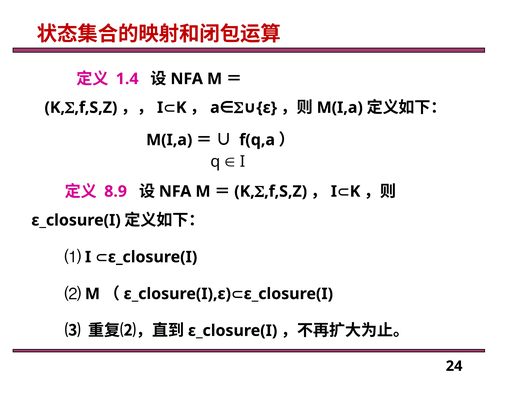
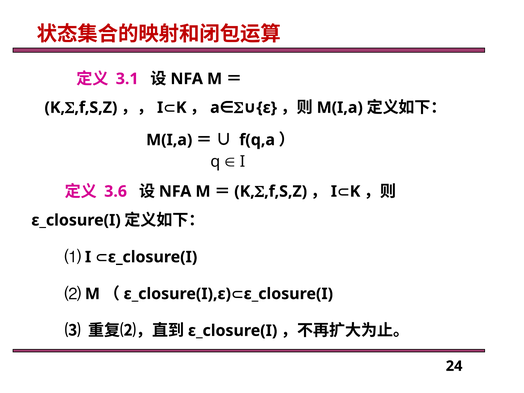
1.4: 1.4 -> 3.1 (127, 79)
8.9: 8.9 -> 3.6 (116, 191)
